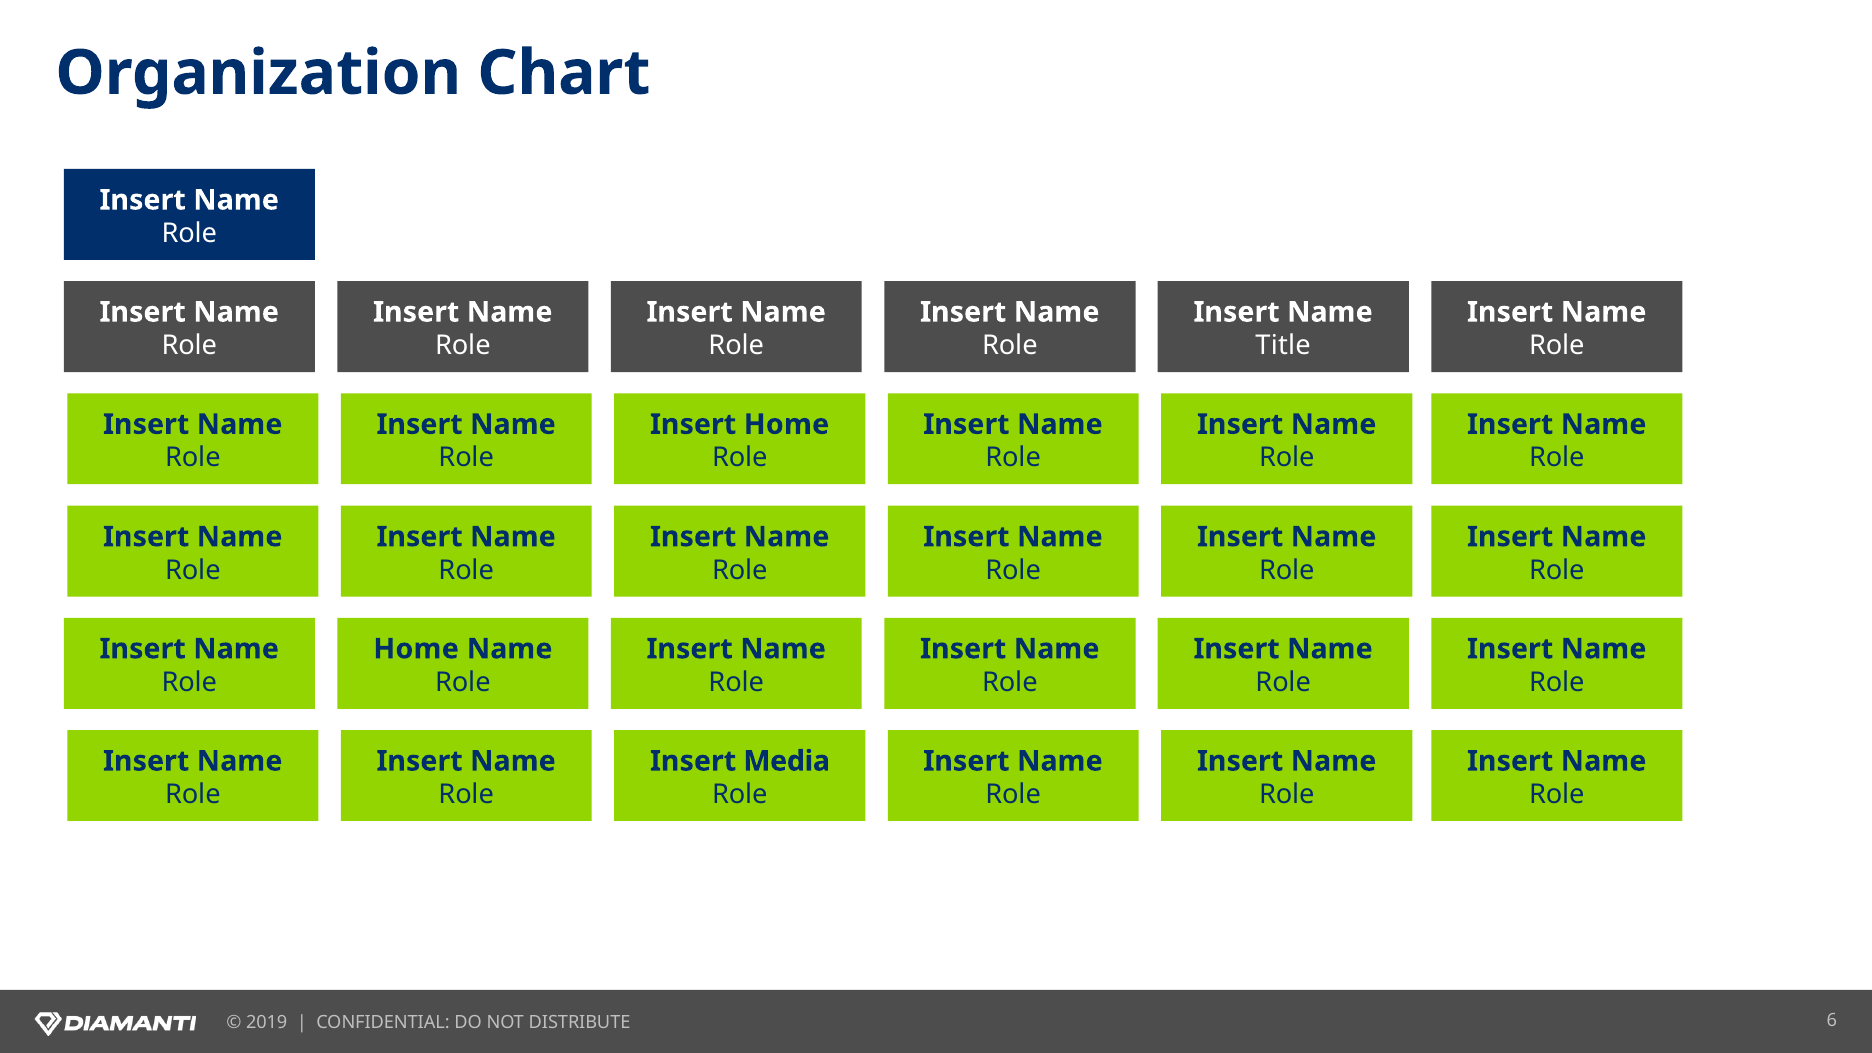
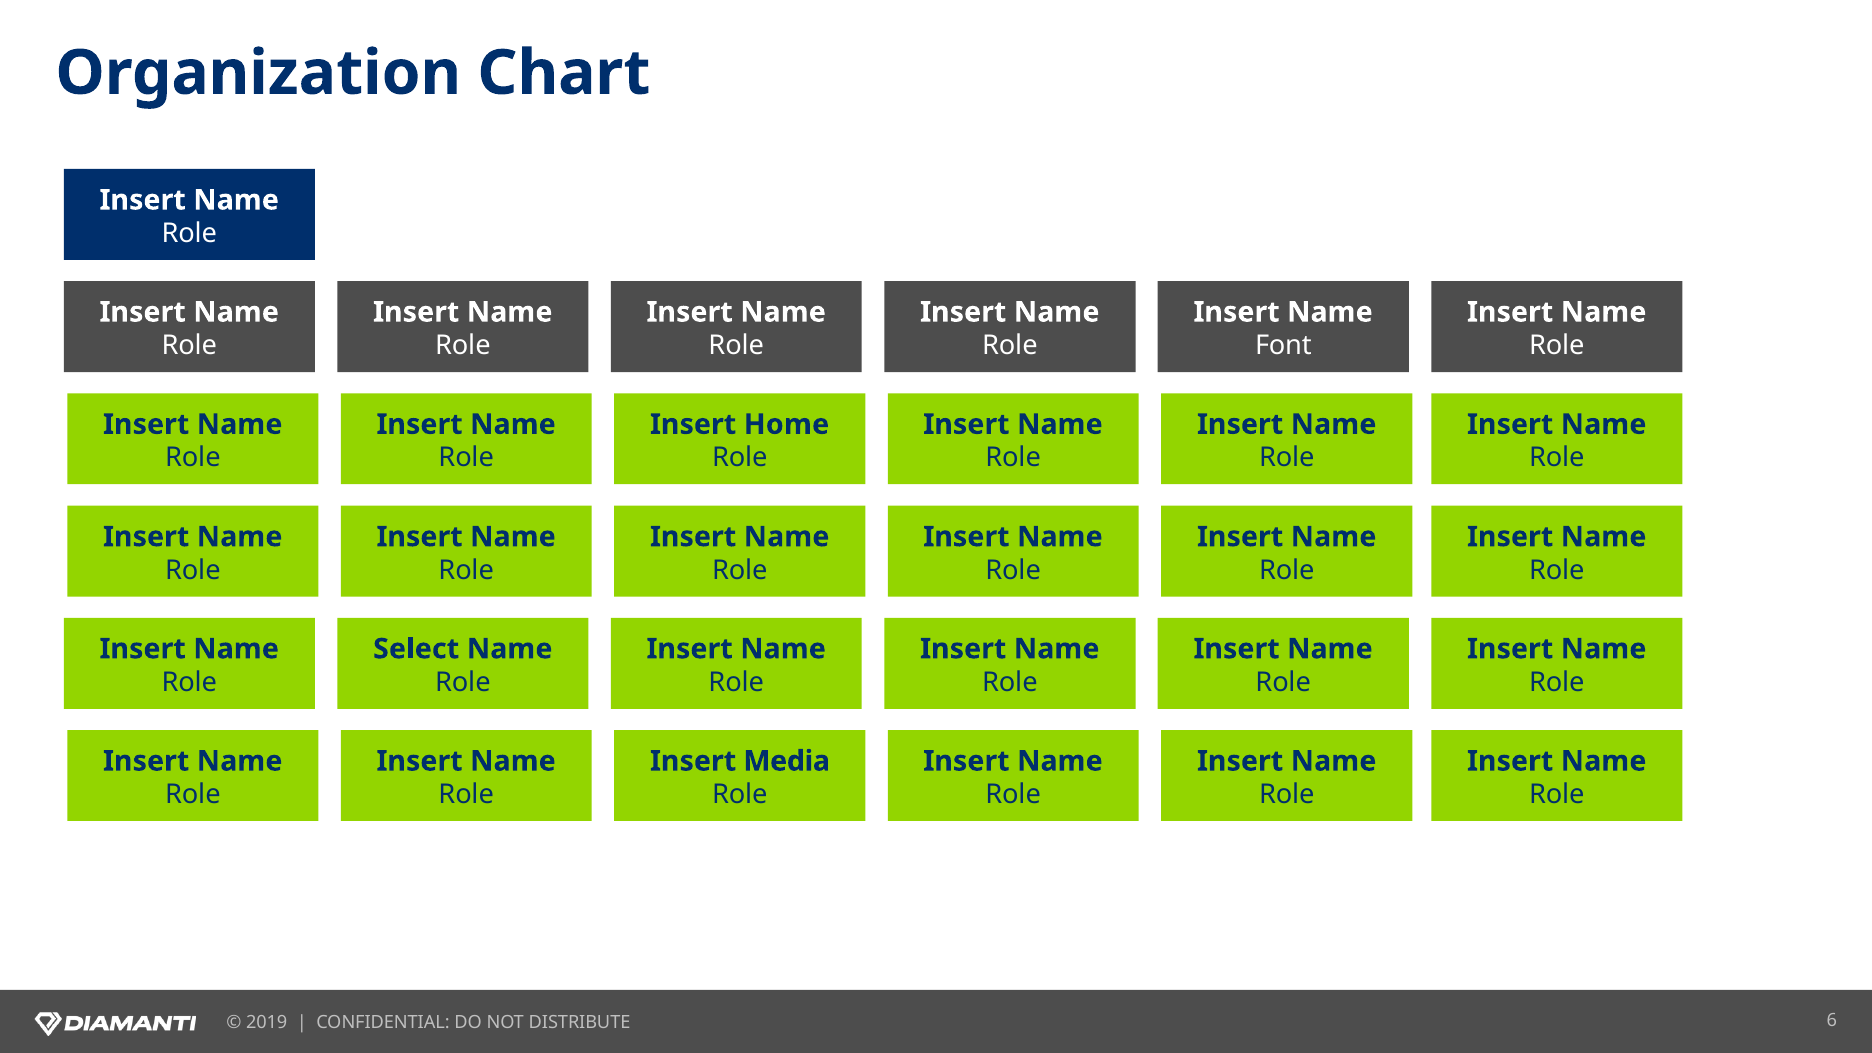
Title: Title -> Font (1283, 346)
Home: Home -> Select (416, 649)
